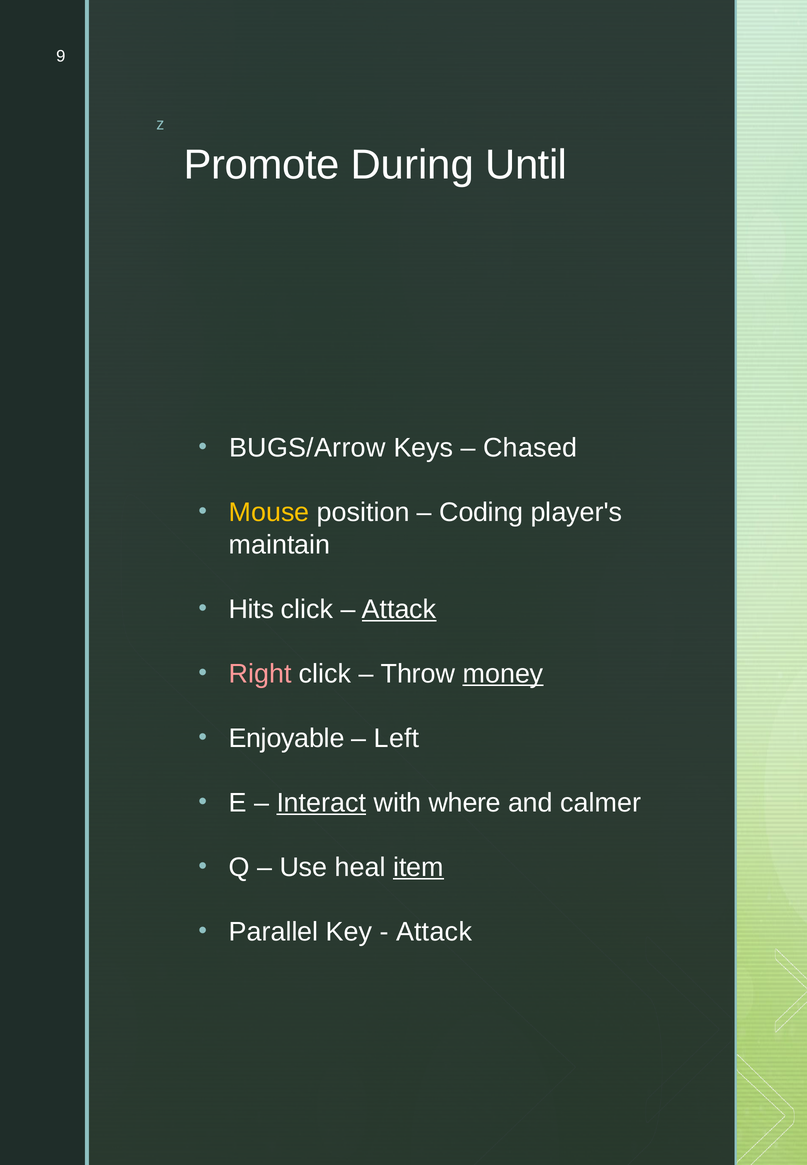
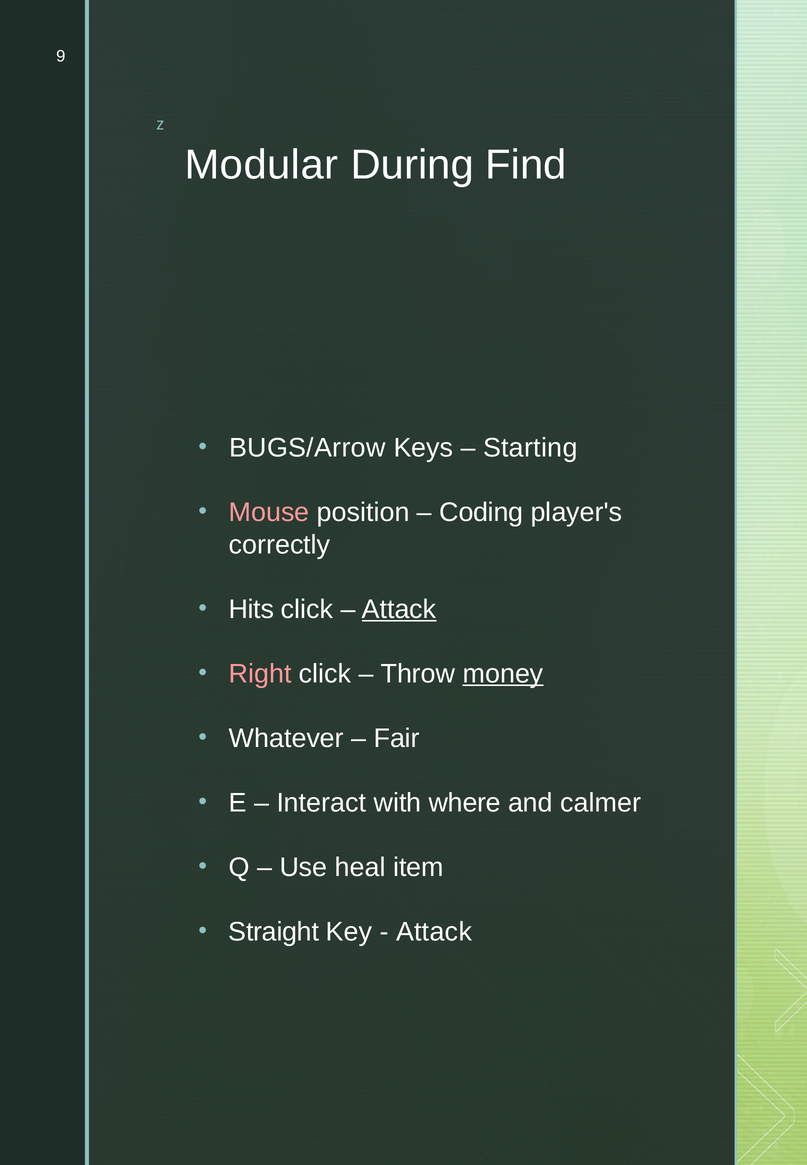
Promote: Promote -> Modular (261, 165)
Until: Until -> Find (526, 165)
Chased: Chased -> Starting (530, 448)
Mouse colour: yellow -> pink (269, 513)
maintain: maintain -> correctly (280, 545)
Enjoyable: Enjoyable -> Whatever (286, 739)
Left: Left -> Fair (397, 739)
Interact underline: present -> none (321, 803)
item underline: present -> none (418, 868)
Parallel: Parallel -> Straight (274, 932)
